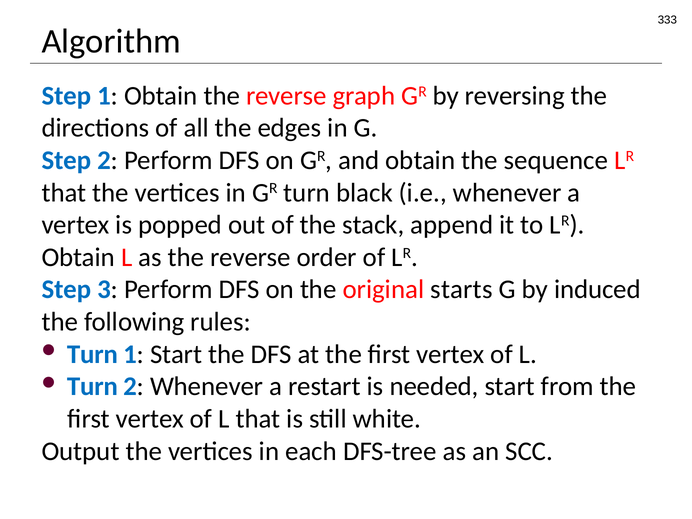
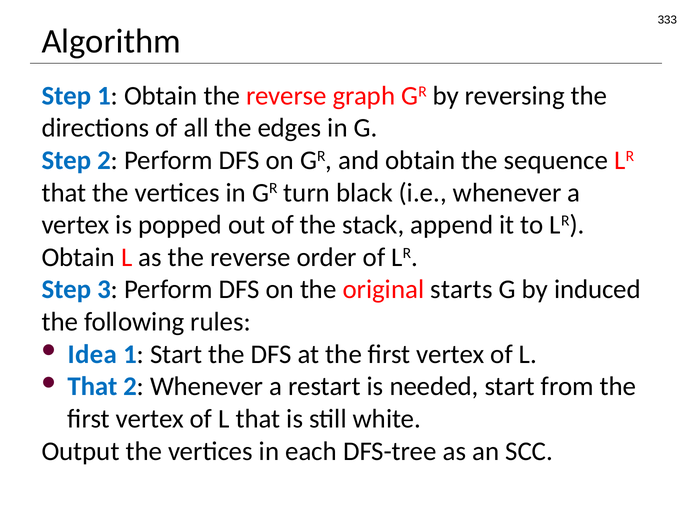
Turn: Turn -> Idea (92, 354)
Turn: Turn -> That (92, 387)
